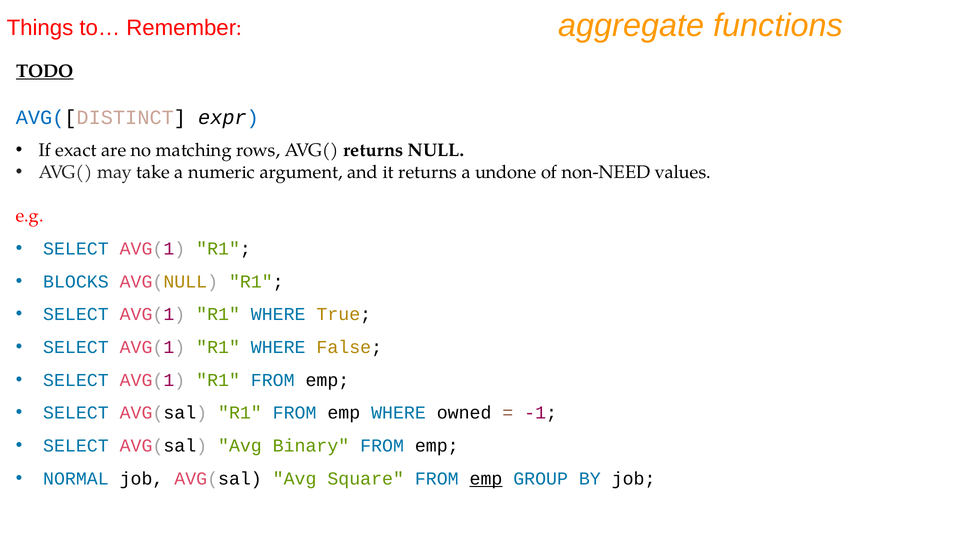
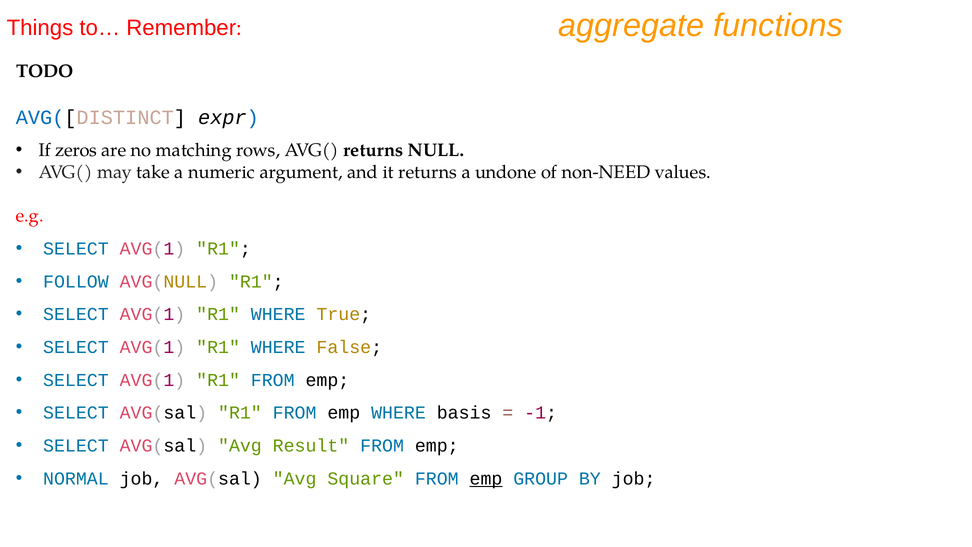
TODO underline: present -> none (45, 71)
exact: exact -> zeros (76, 150)
BLOCKS: BLOCKS -> FOLLOW (76, 281)
owned: owned -> basis (464, 413)
Binary: Binary -> Result (311, 446)
